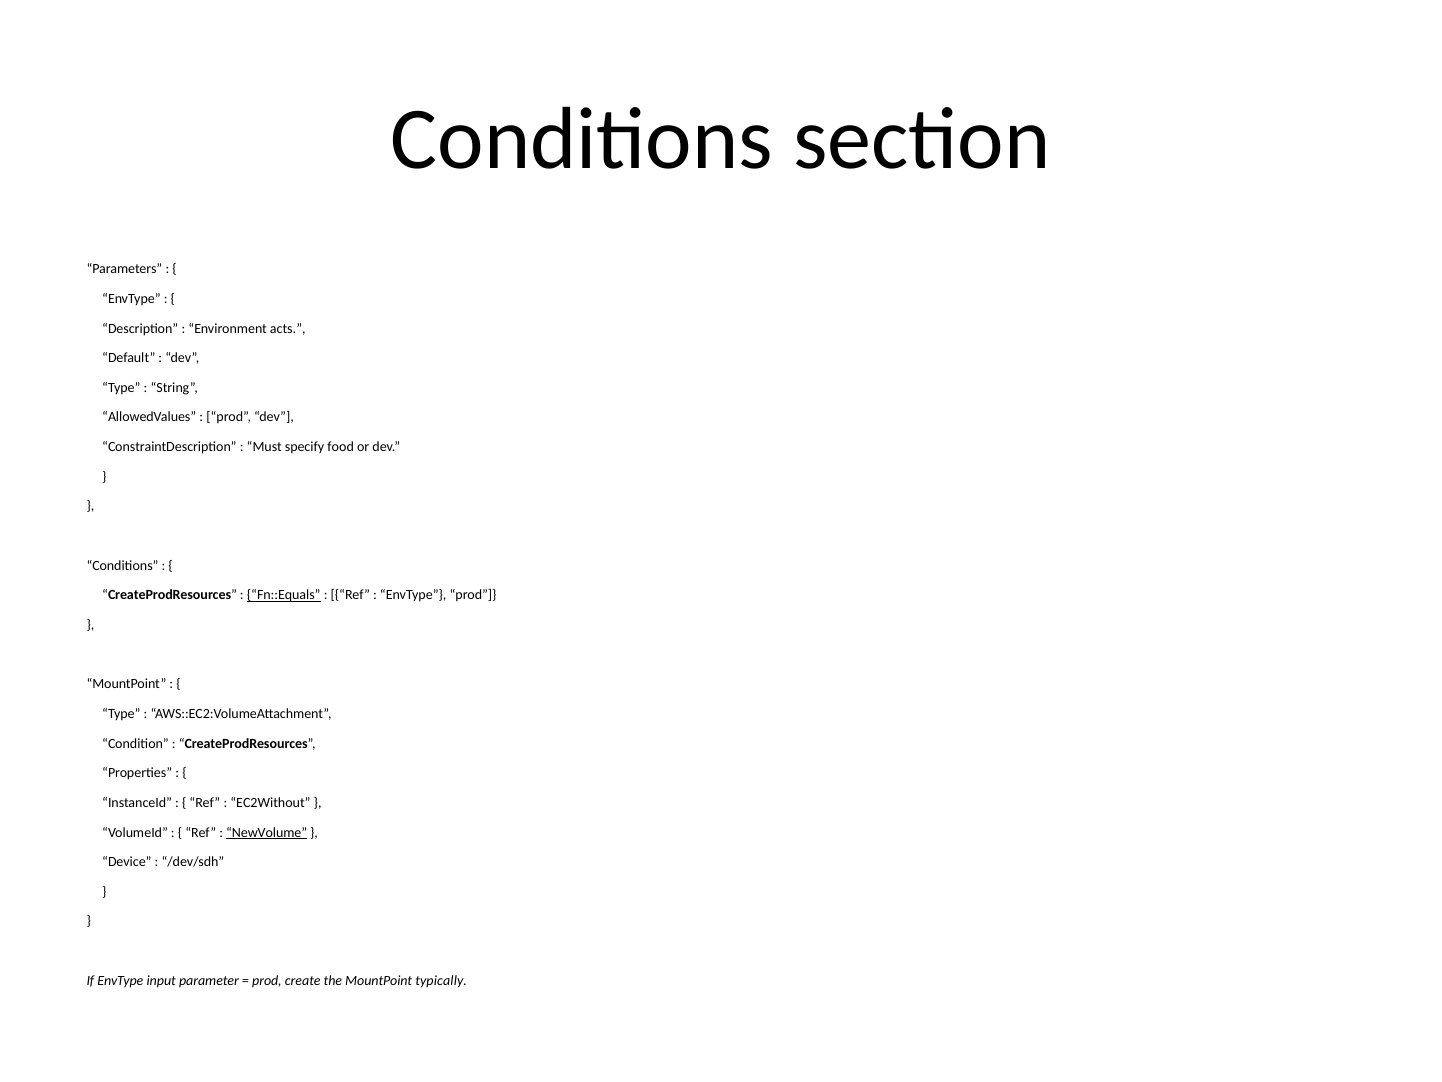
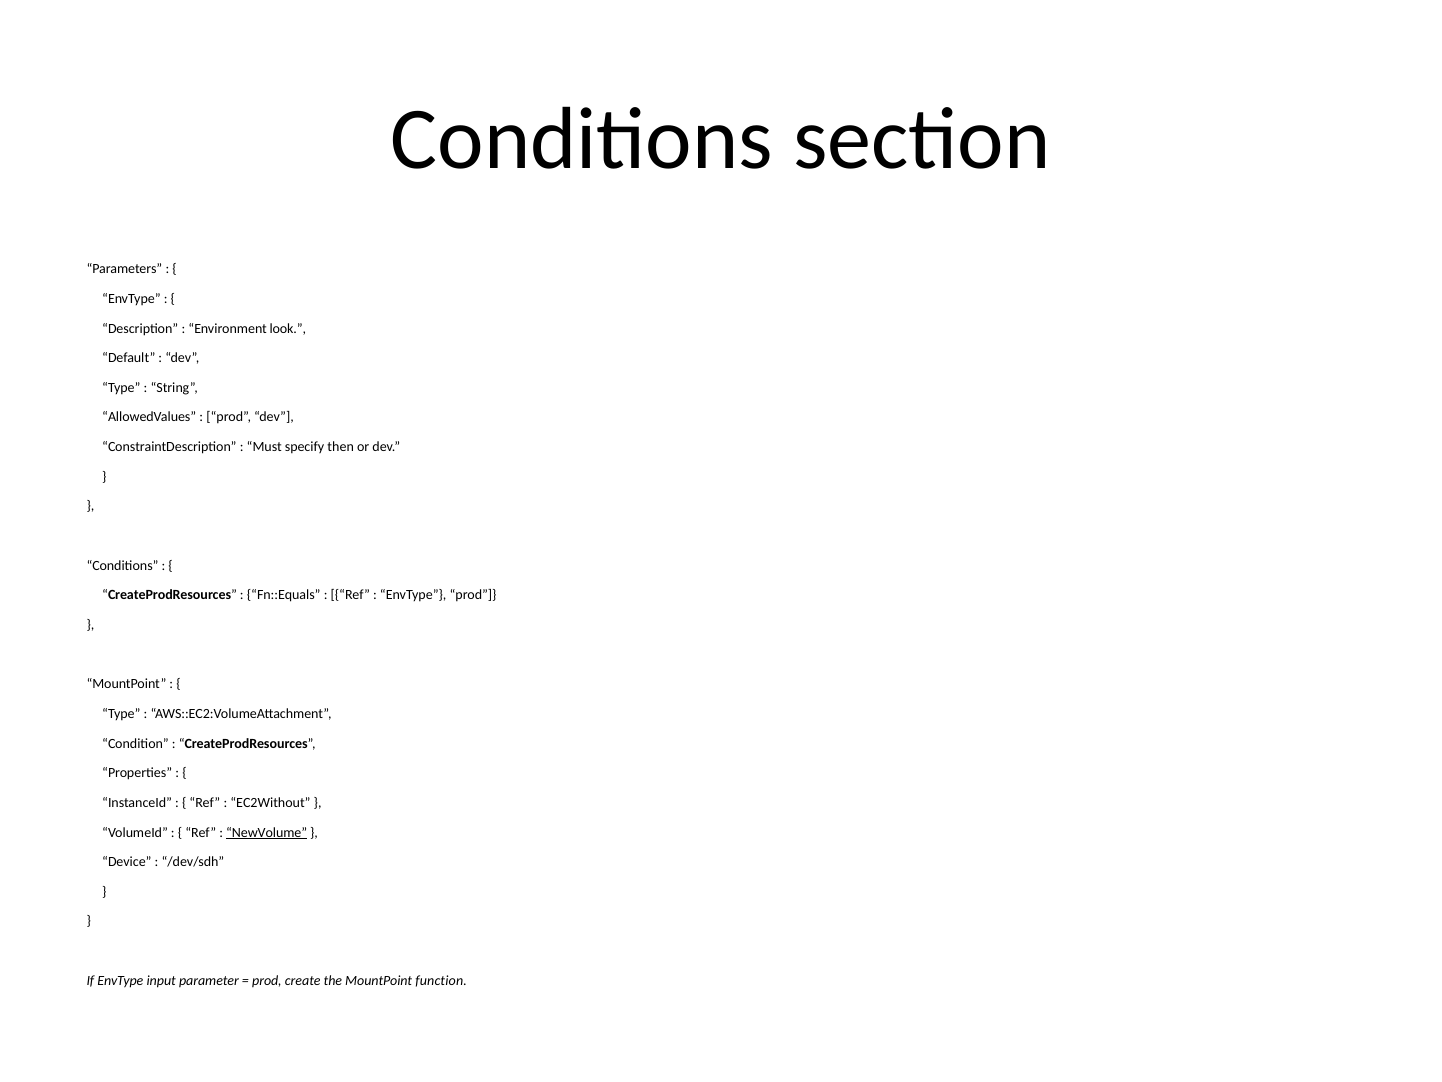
acts: acts -> look (288, 328)
food: food -> then (341, 447)
Fn::Equals underline: present -> none (284, 595)
typically: typically -> function (441, 980)
